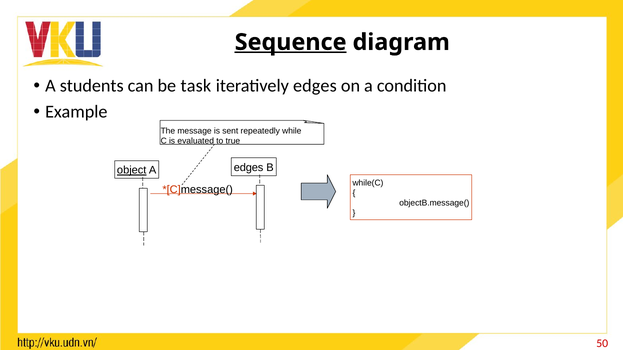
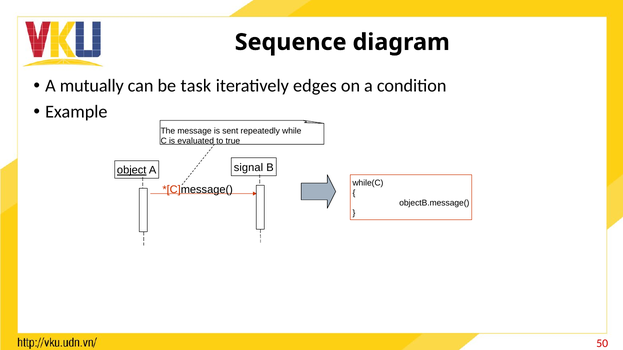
Sequence underline: present -> none (291, 42)
students: students -> mutually (92, 86)
edges: edges -> signal (248, 168)
